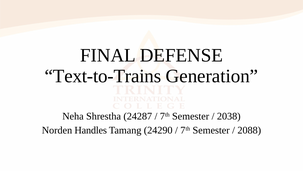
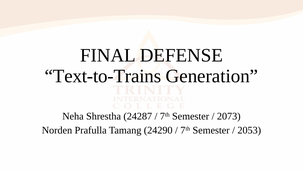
2038: 2038 -> 2073 (229, 116)
Handles: Handles -> Prafulla (91, 130)
2088: 2088 -> 2053 (249, 130)
